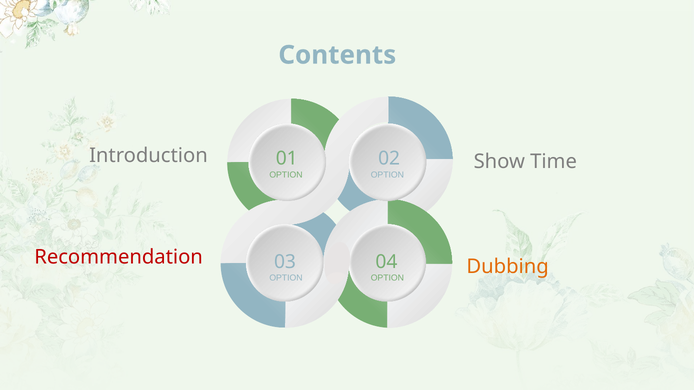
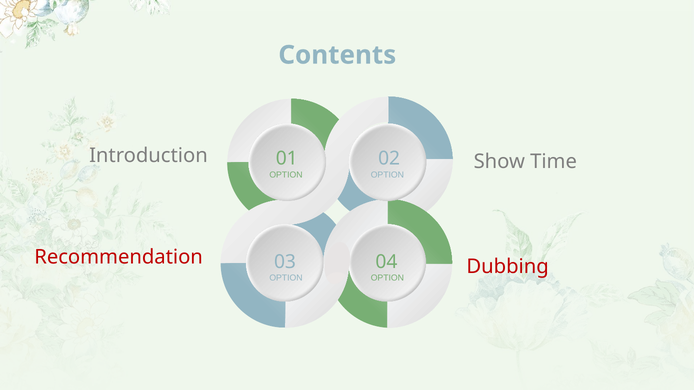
Dubbing colour: orange -> red (508, 267)
